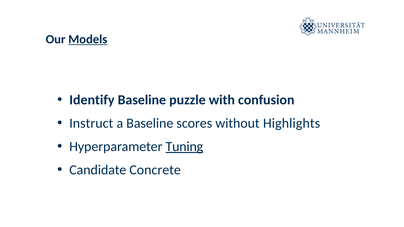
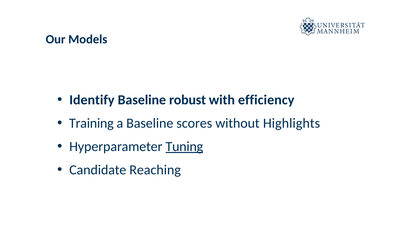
Models underline: present -> none (88, 39)
puzzle: puzzle -> robust (188, 100)
confusion: confusion -> efficiency (266, 100)
Instruct: Instruct -> Training (91, 123)
Concrete: Concrete -> Reaching (155, 170)
